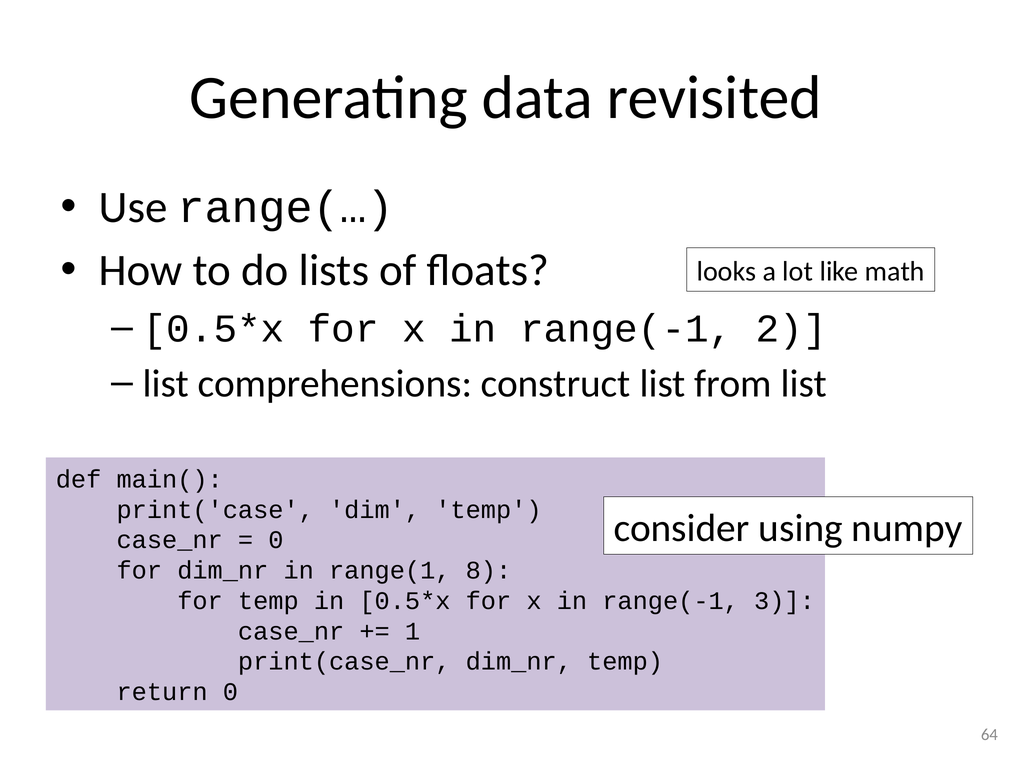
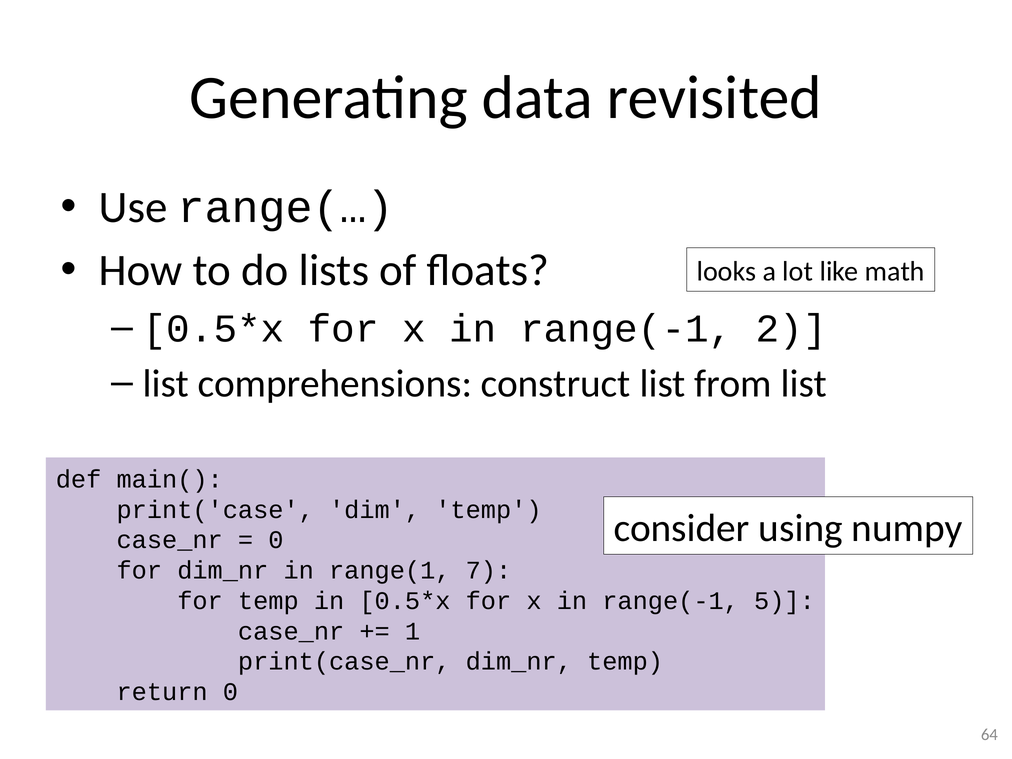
8: 8 -> 7 (488, 570)
3: 3 -> 5 (784, 601)
